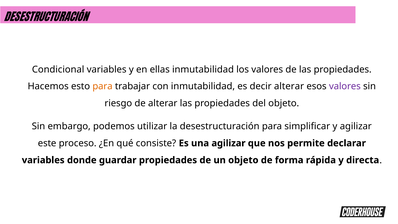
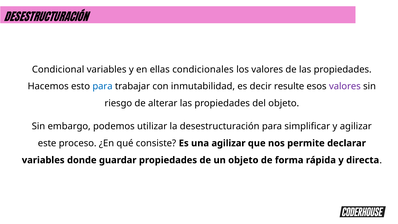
ellas inmutabilidad: inmutabilidad -> condicionales (203, 69)
para colour: orange -> blue (102, 86)
decir alterar: alterar -> resulte (289, 86)
